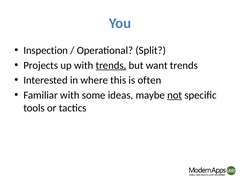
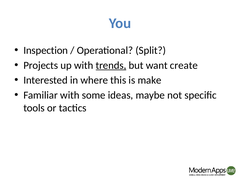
want trends: trends -> create (184, 65)
often: often -> make (149, 80)
not underline: present -> none (175, 95)
